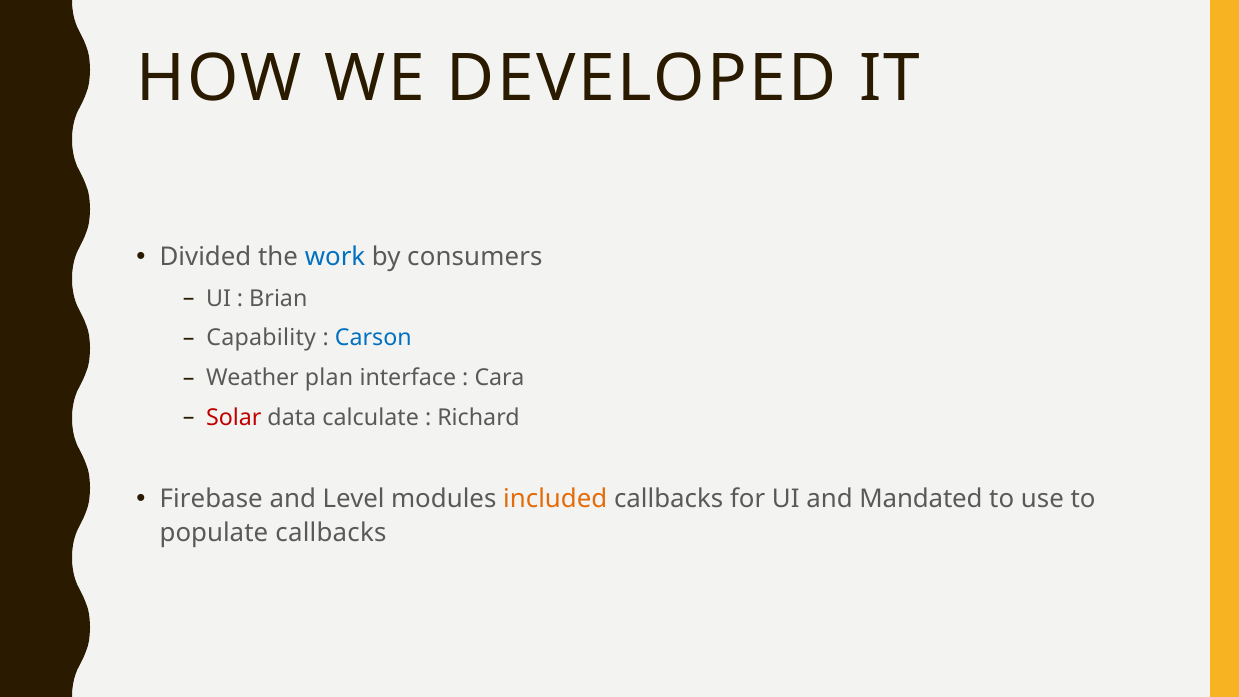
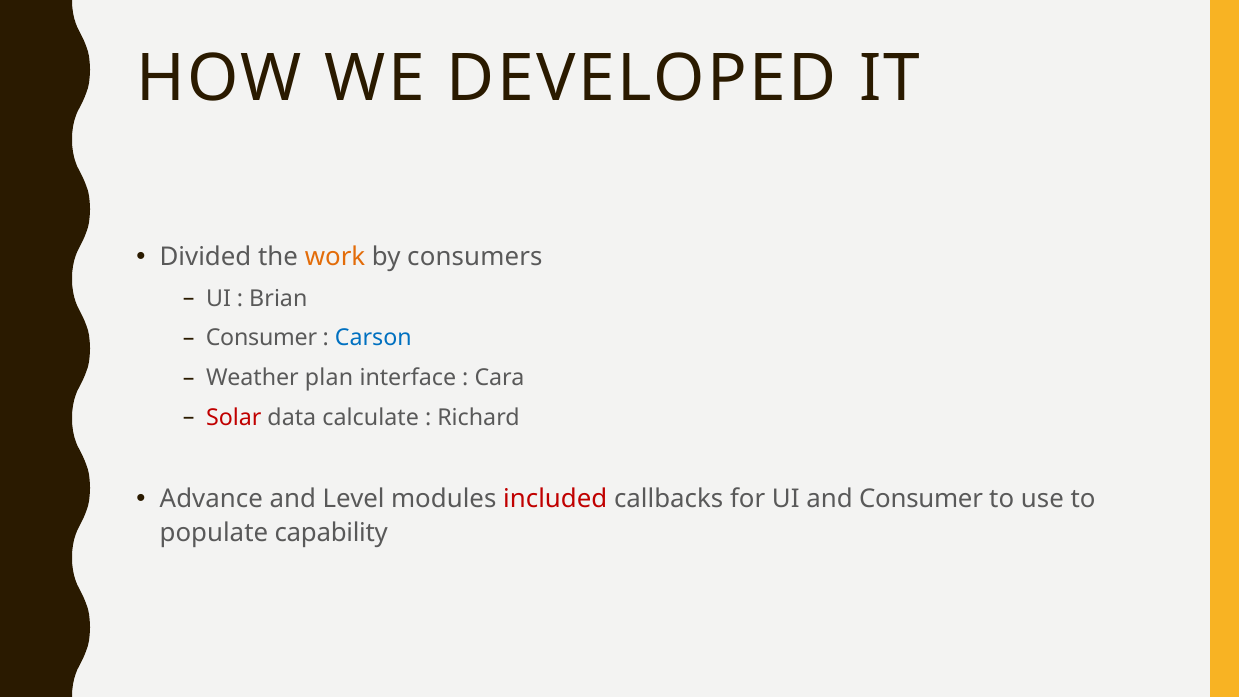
work colour: blue -> orange (335, 257)
Capability: Capability -> Consumer (261, 338)
Firebase: Firebase -> Advance (211, 499)
included colour: orange -> red (555, 499)
and Mandated: Mandated -> Consumer (921, 499)
populate callbacks: callbacks -> capability (331, 533)
